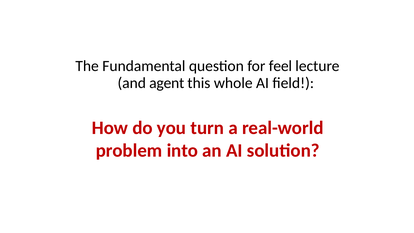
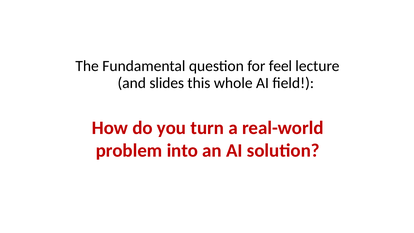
agent: agent -> slides (167, 83)
